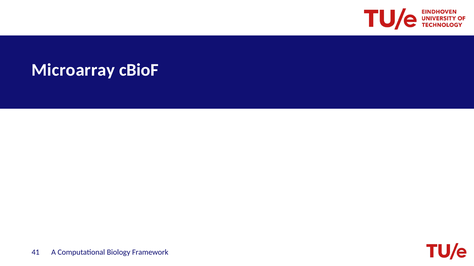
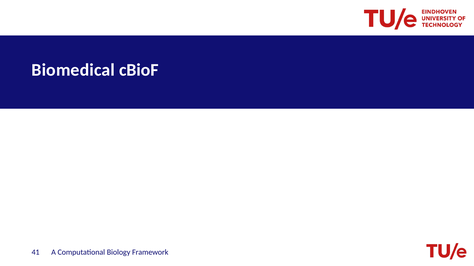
Microarray: Microarray -> Biomedical (73, 70)
